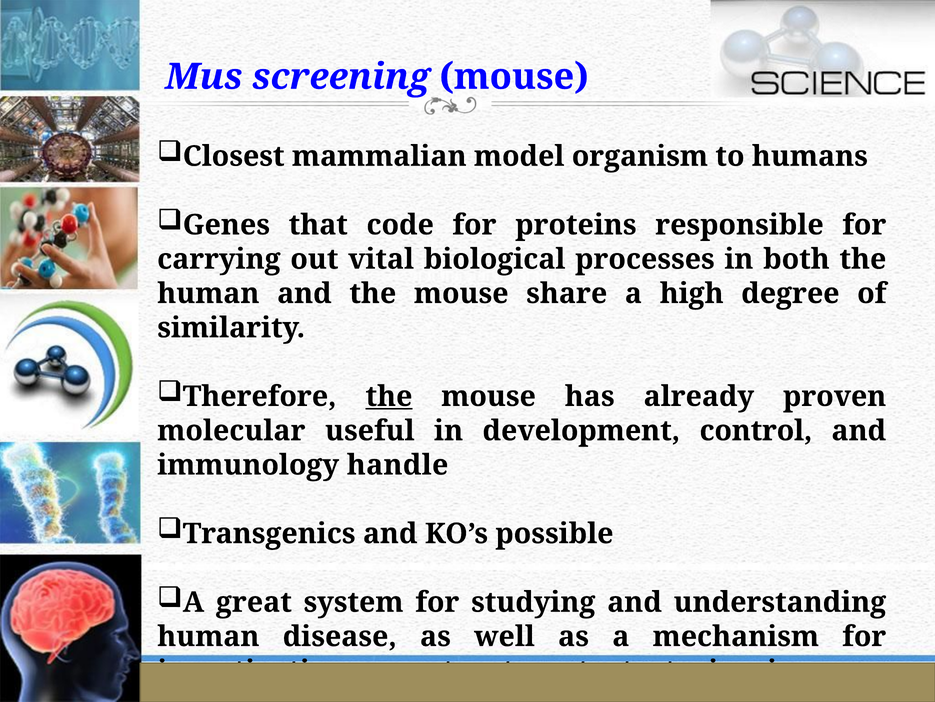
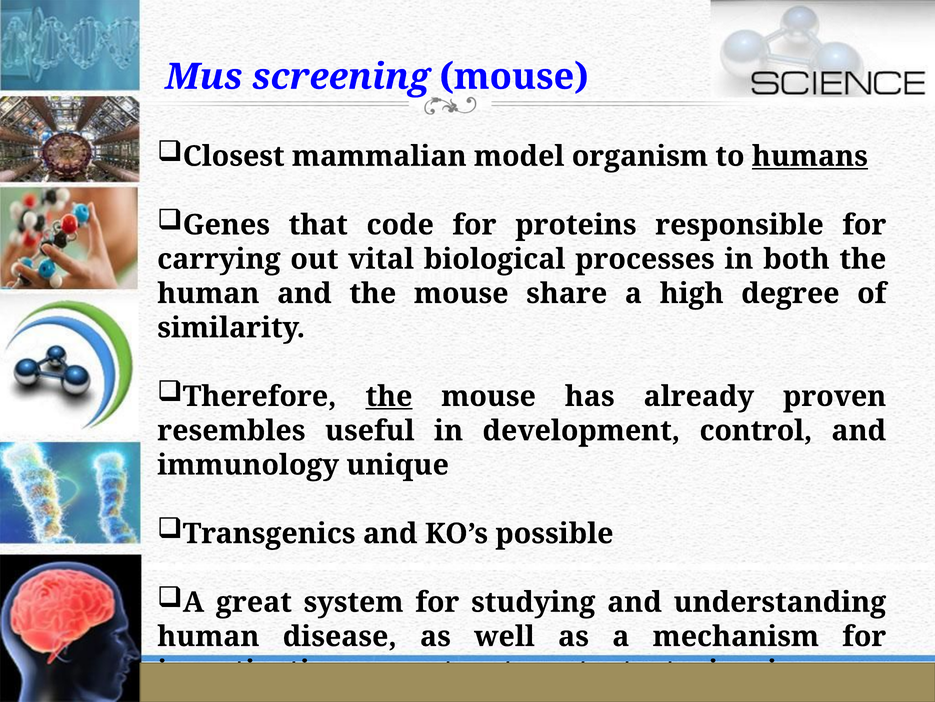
humans underline: none -> present (810, 156)
molecular: molecular -> resembles (231, 430)
handle: handle -> unique (398, 465)
